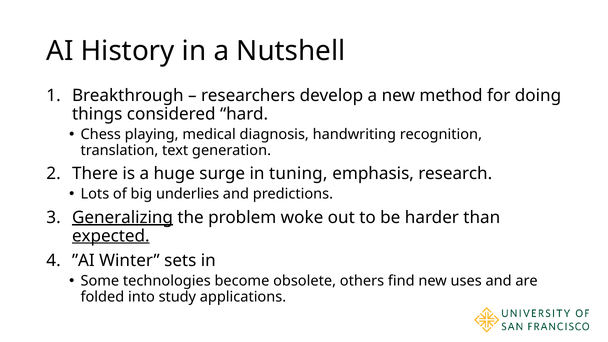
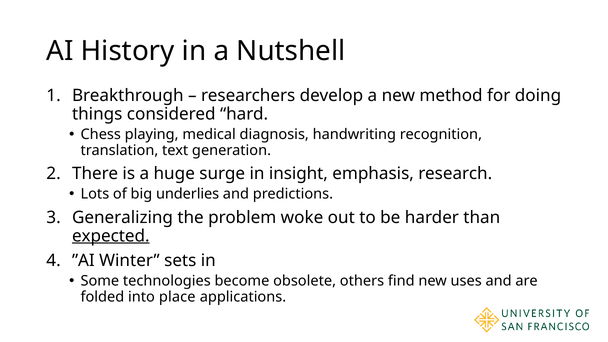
tuning: tuning -> insight (298, 174)
Generalizing underline: present -> none (122, 217)
study: study -> place (177, 297)
